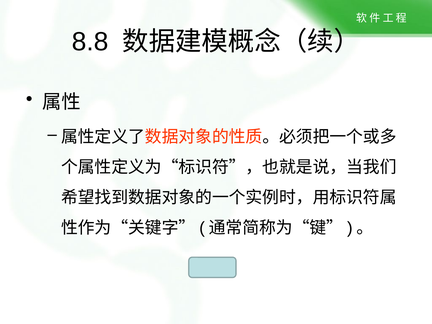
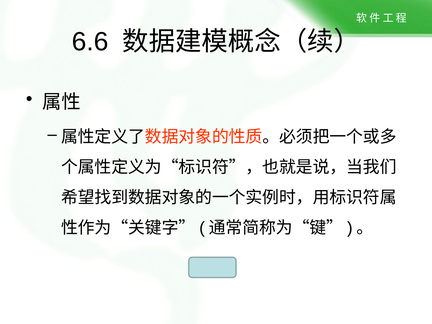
8.8: 8.8 -> 6.6 (90, 42)
